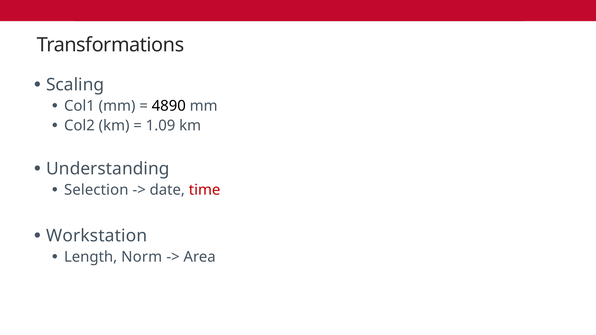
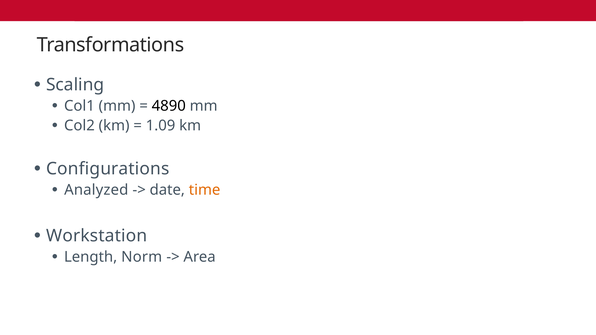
Understanding: Understanding -> Configurations (108, 169)
Selection: Selection -> Analyzed (96, 190)
time colour: red -> orange (205, 190)
